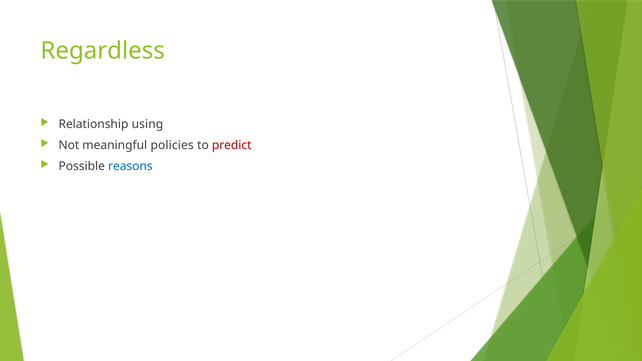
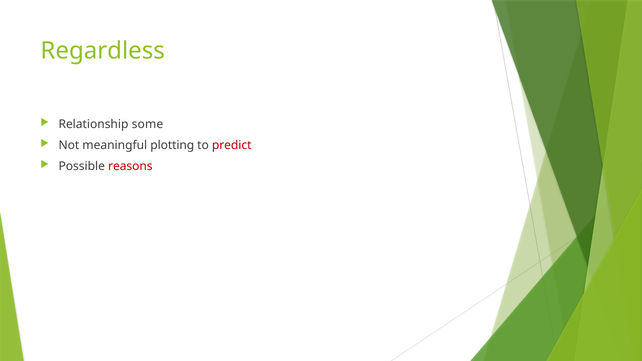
using: using -> some (147, 124)
policies: policies -> plotting (172, 145)
reasons colour: blue -> red (130, 167)
